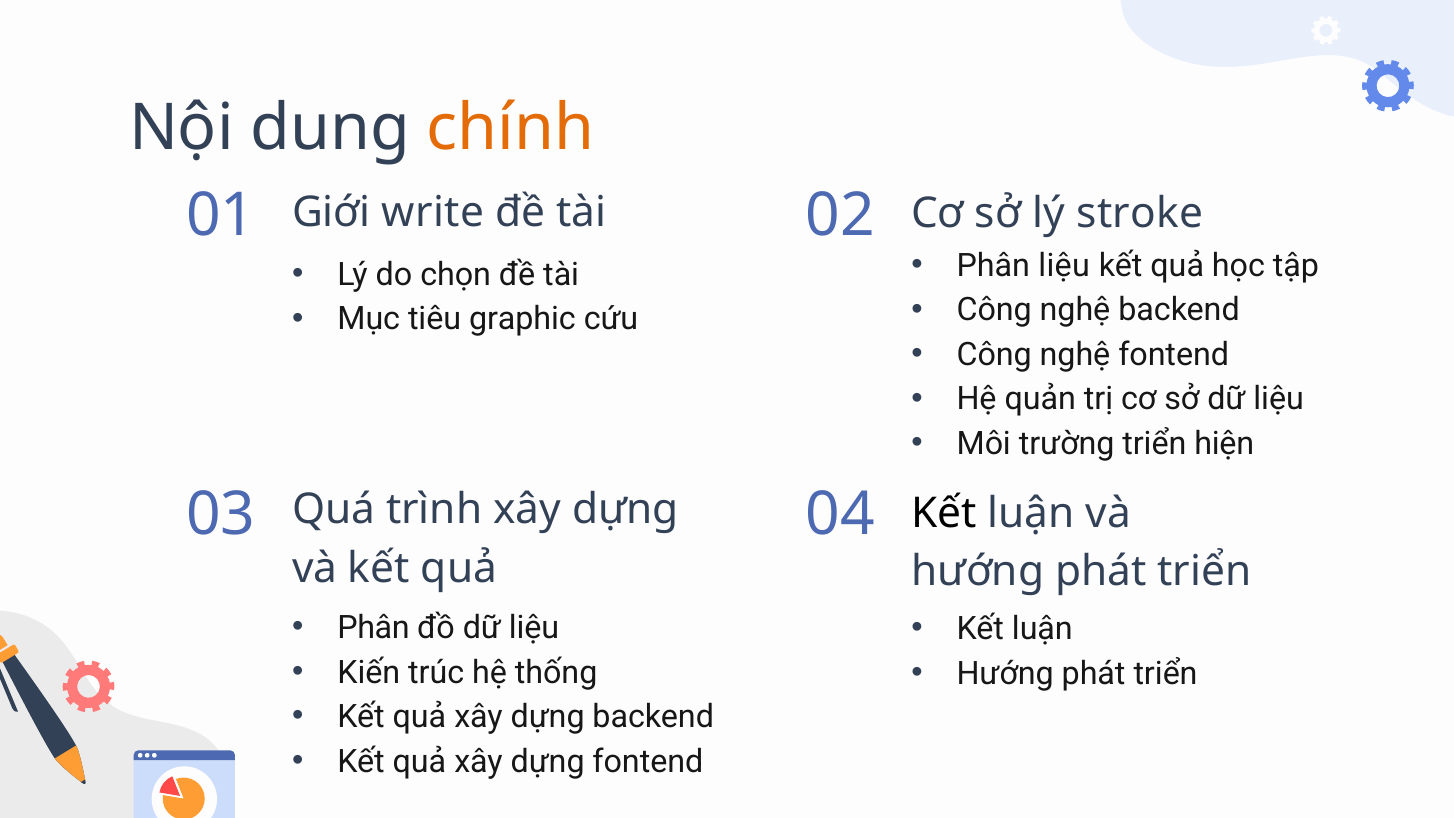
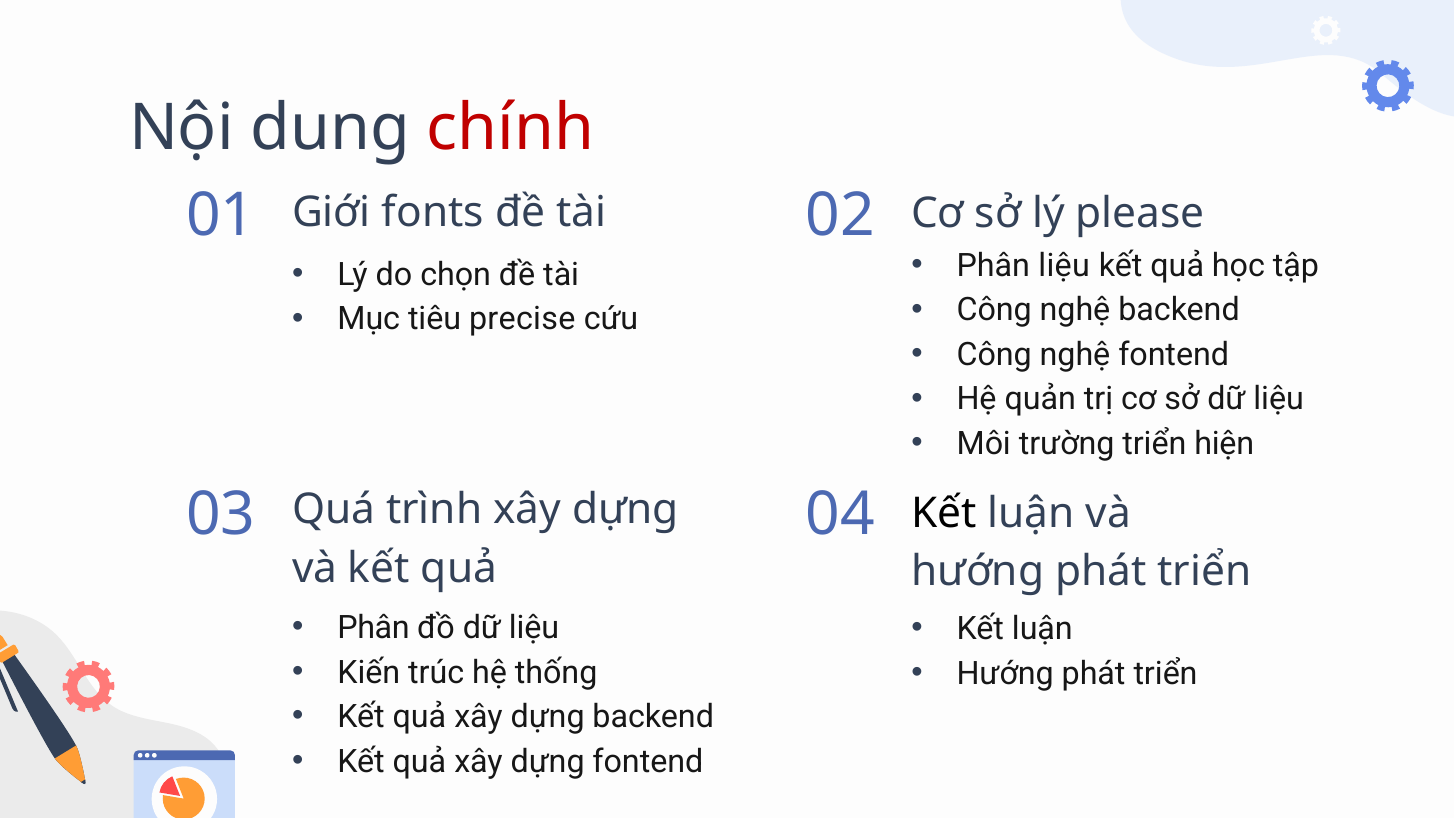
chính colour: orange -> red (511, 129)
write: write -> fonts (433, 212)
stroke: stroke -> please (1140, 214)
graphic: graphic -> precise (522, 319)
